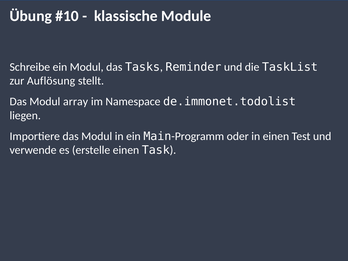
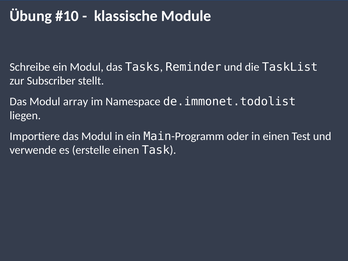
Auflösung: Auflösung -> Subscriber (51, 81)
